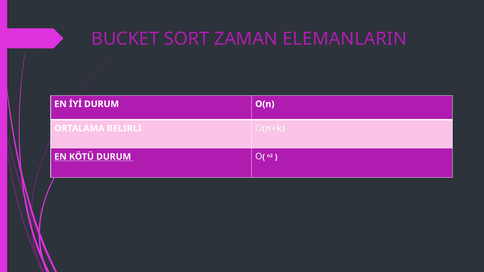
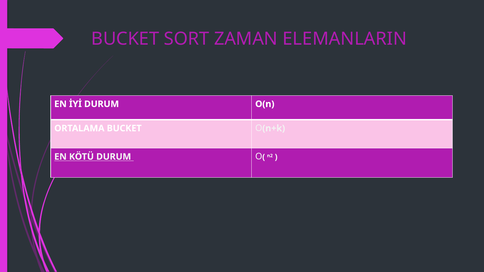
ORTALAMA BELIRLI: BELIRLI -> BUCKET (124, 128)
